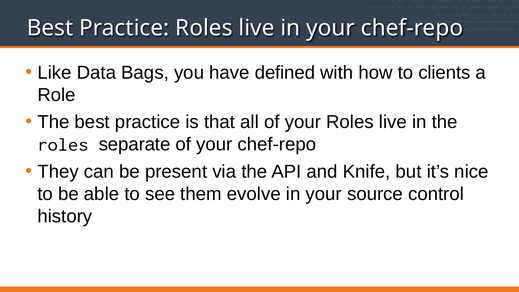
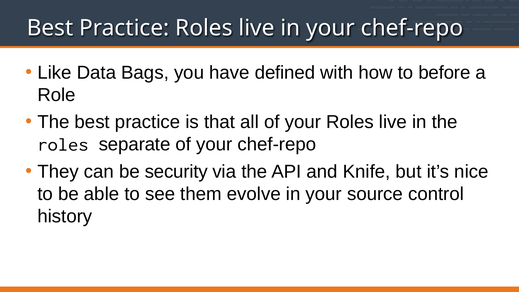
clients: clients -> before (444, 72)
present: present -> security (176, 171)
